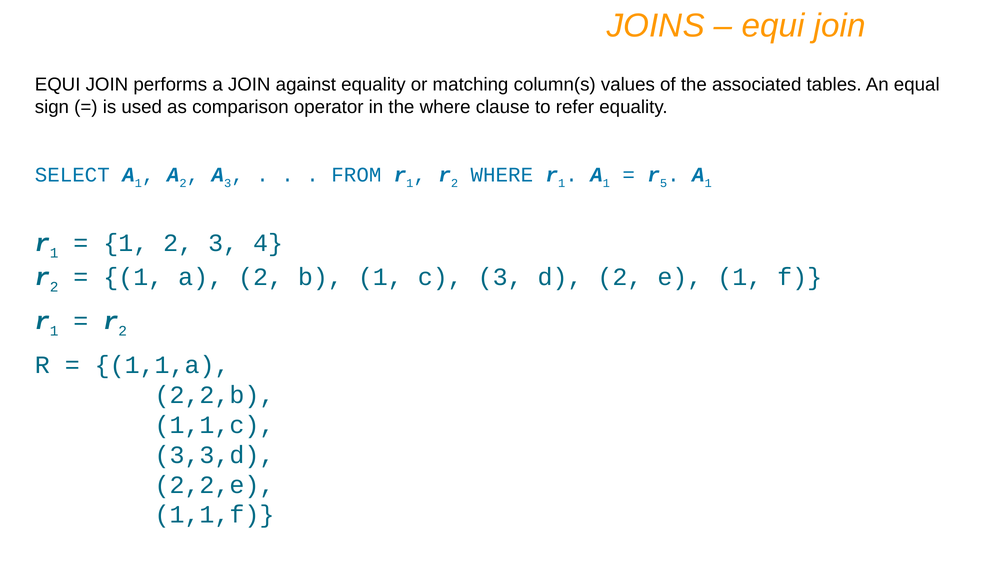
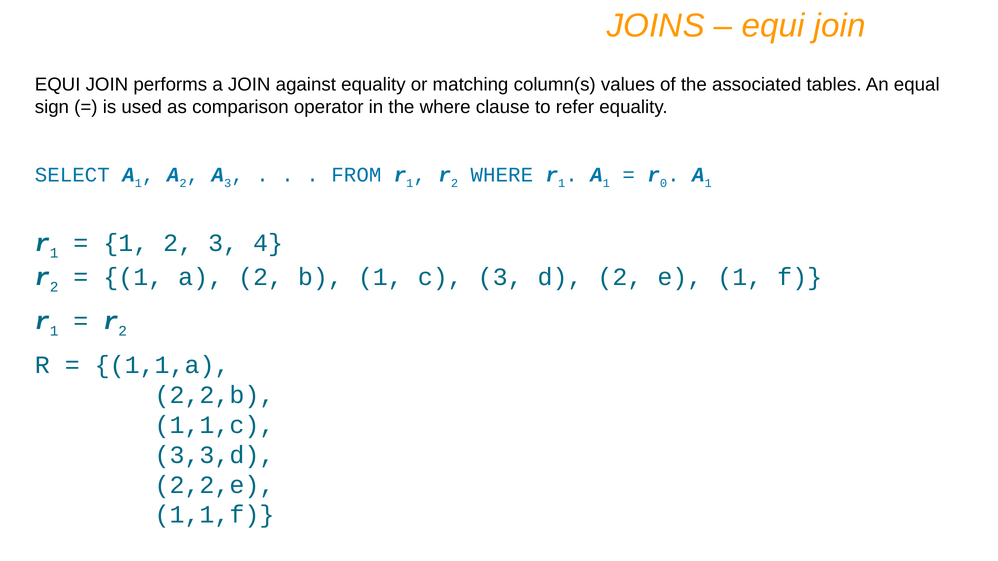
5: 5 -> 0 (664, 183)
